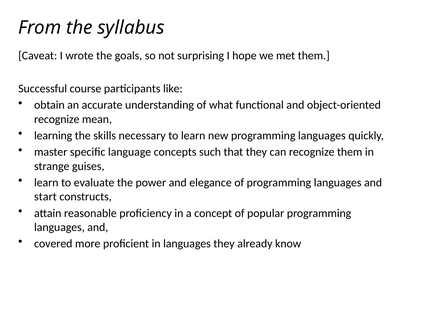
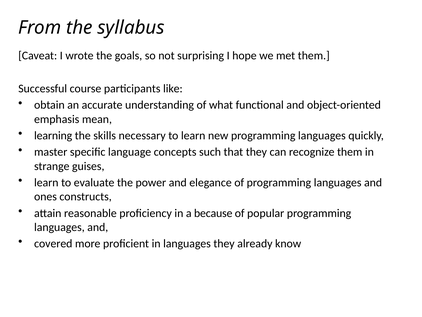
recognize: recognize -> emphasis (57, 119)
start: start -> ones (45, 196)
concept: concept -> because (213, 213)
